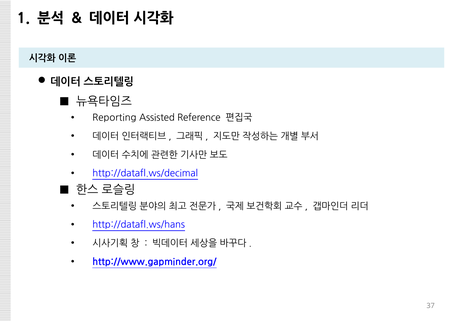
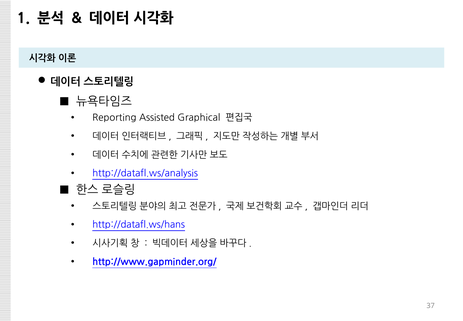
Reference: Reference -> Graphical (199, 118)
http://datafl.ws/decimal: http://datafl.ws/decimal -> http://datafl.ws/analysis (145, 173)
